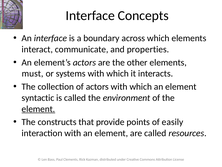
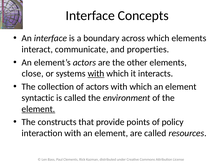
must: must -> close (33, 73)
with underline: none -> present (96, 73)
easily: easily -> policy (173, 122)
